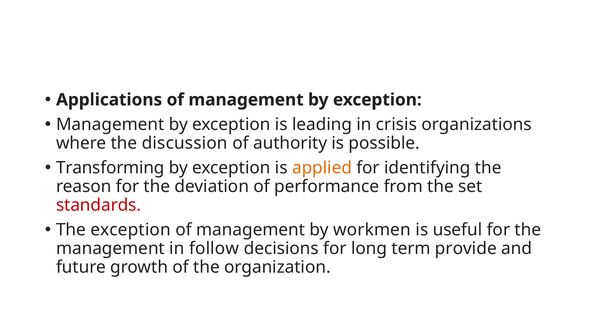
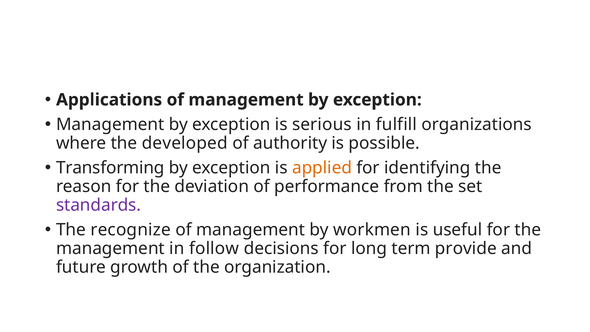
leading: leading -> serious (322, 124)
crisis: crisis -> fulfill (396, 124)
discussion: discussion -> developed (185, 143)
standards colour: red -> purple (99, 205)
The exception: exception -> recognize (131, 230)
